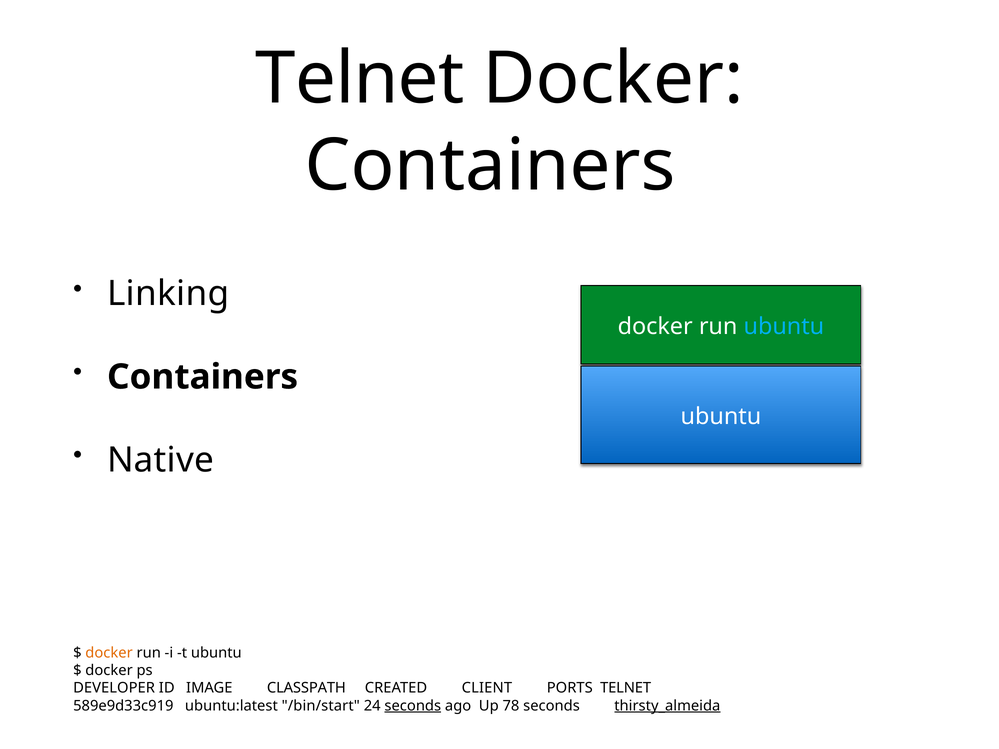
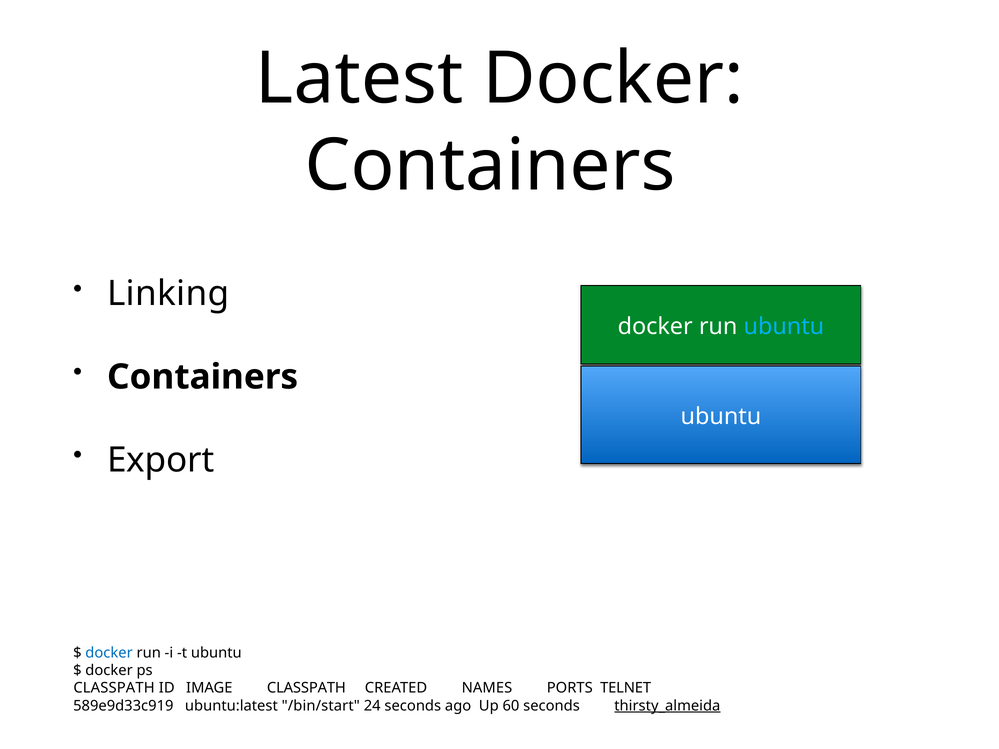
Telnet: Telnet -> Latest (360, 79)
Native: Native -> Export (161, 460)
docker colour: orange -> blue (109, 653)
DEVELOPER: DEVELOPER -> CLASSPATH (114, 688)
CLIENT: CLIENT -> NAMES (487, 688)
seconds underline: present -> none (413, 706)
78: 78 -> 60 (511, 706)
